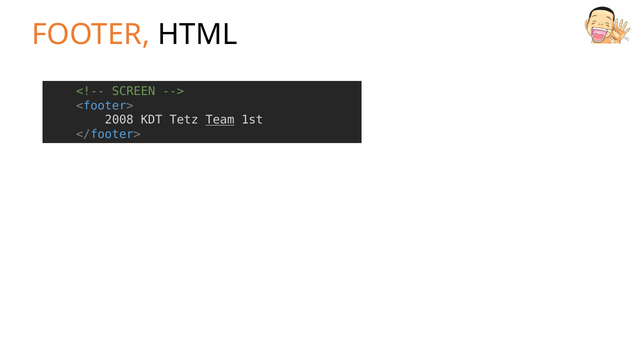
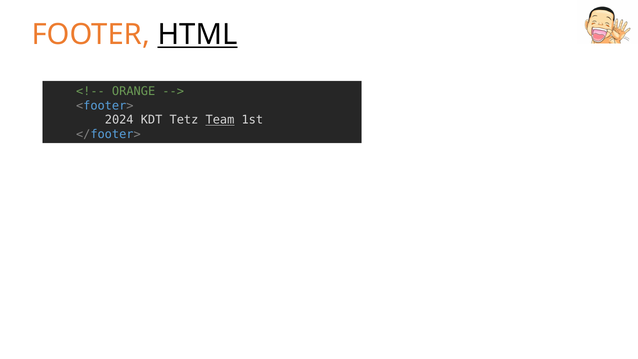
HTML underline: none -> present (198, 35)
SCREEN: SCREEN -> ORANGE (134, 91)
2008: 2008 -> 2024 (119, 120)
